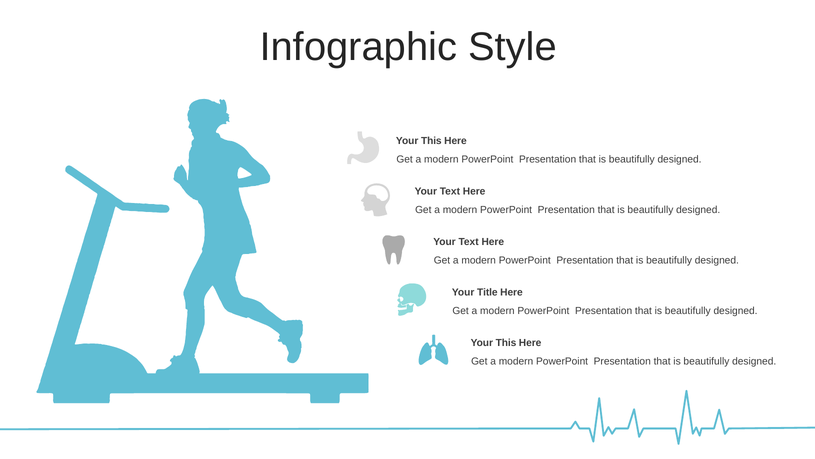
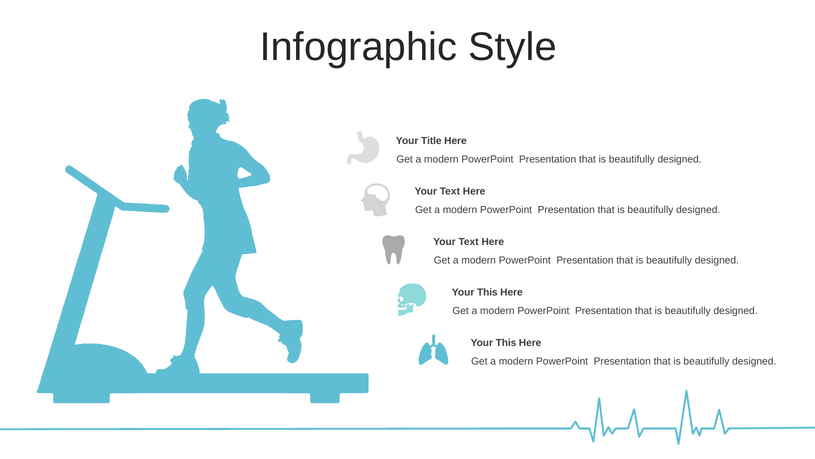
This: This -> Title (431, 141)
Title: Title -> This (487, 292)
